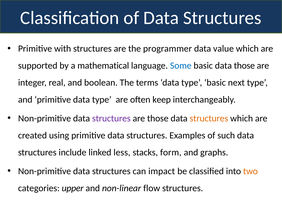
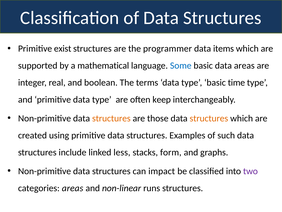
with: with -> exist (63, 49)
value: value -> items (224, 49)
data those: those -> areas (244, 65)
next: next -> time (236, 82)
structures colour: purple -> orange (111, 118)
two colour: orange -> purple (250, 171)
categories upper: upper -> areas (73, 188)
flow: flow -> runs (152, 188)
